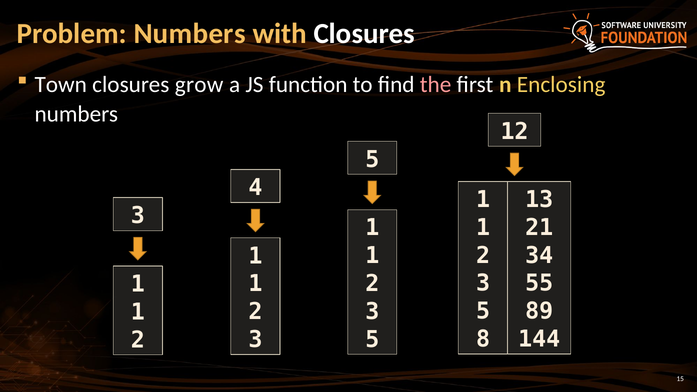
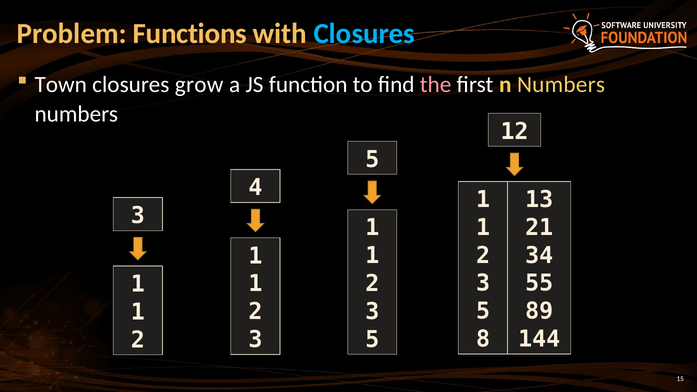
Problem Numbers: Numbers -> Functions (190, 34)
Closures colour: white -> light blue (364, 34)
n Enclosing: Enclosing -> Numbers (561, 85)
